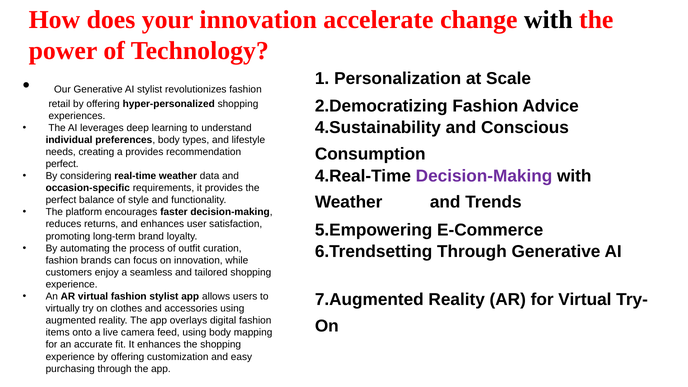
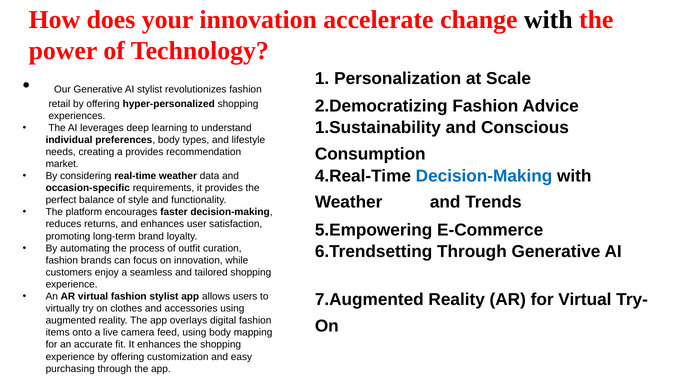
4.Sustainability: 4.Sustainability -> 1.Sustainability (378, 128)
perfect: perfect -> market (62, 164)
Decision-Making colour: purple -> blue (484, 176)
